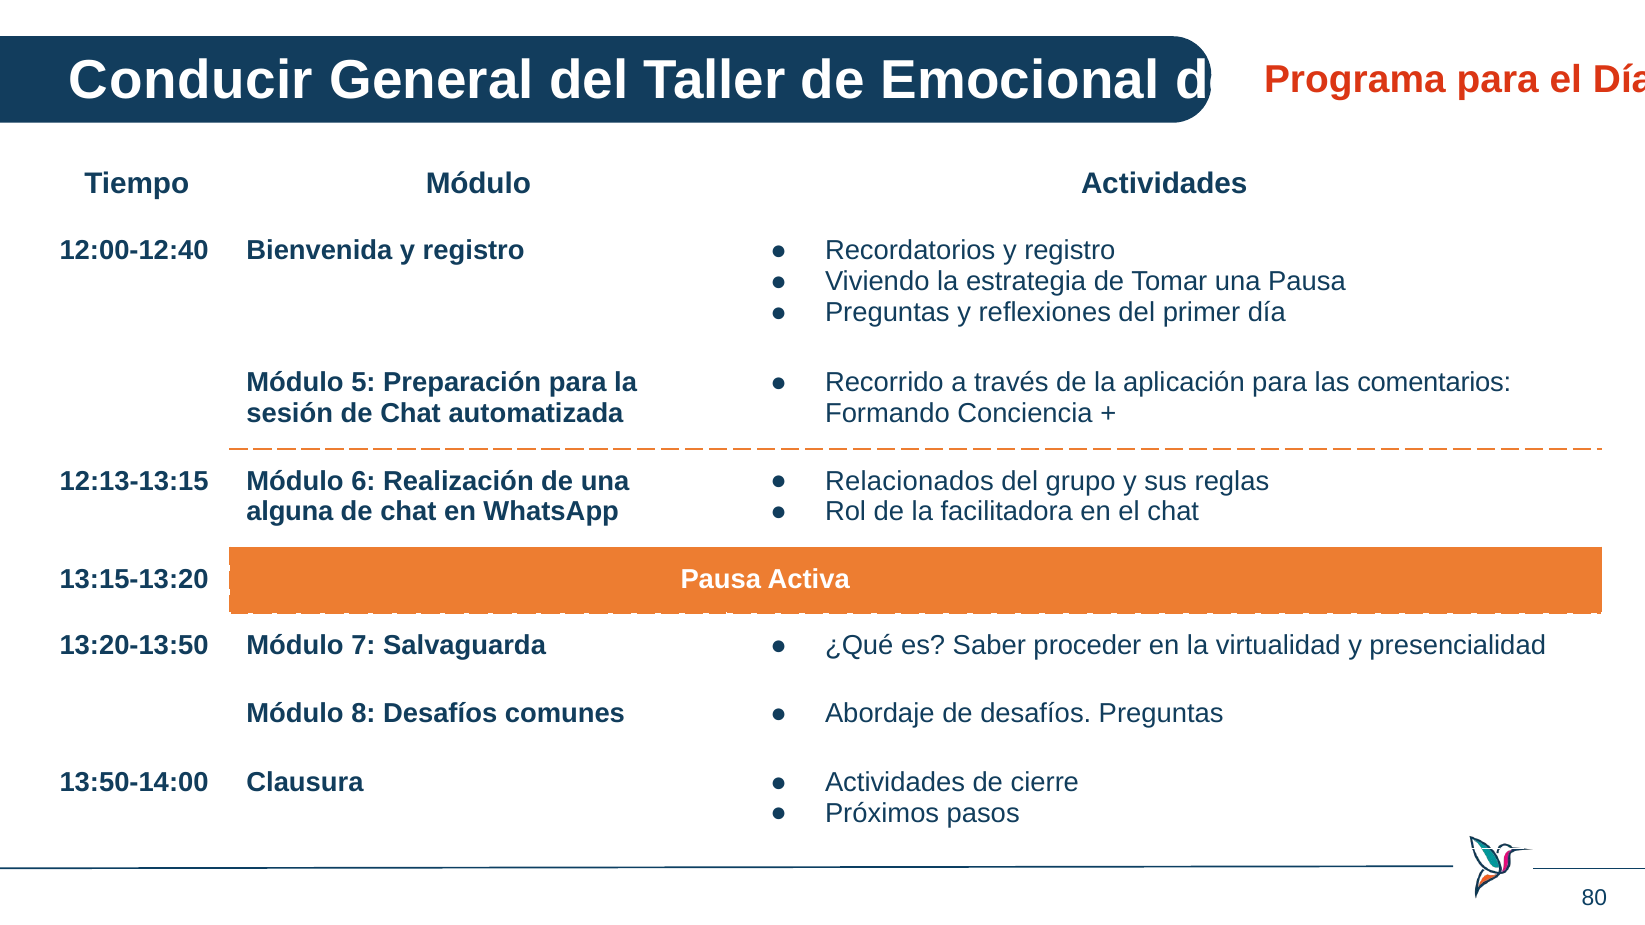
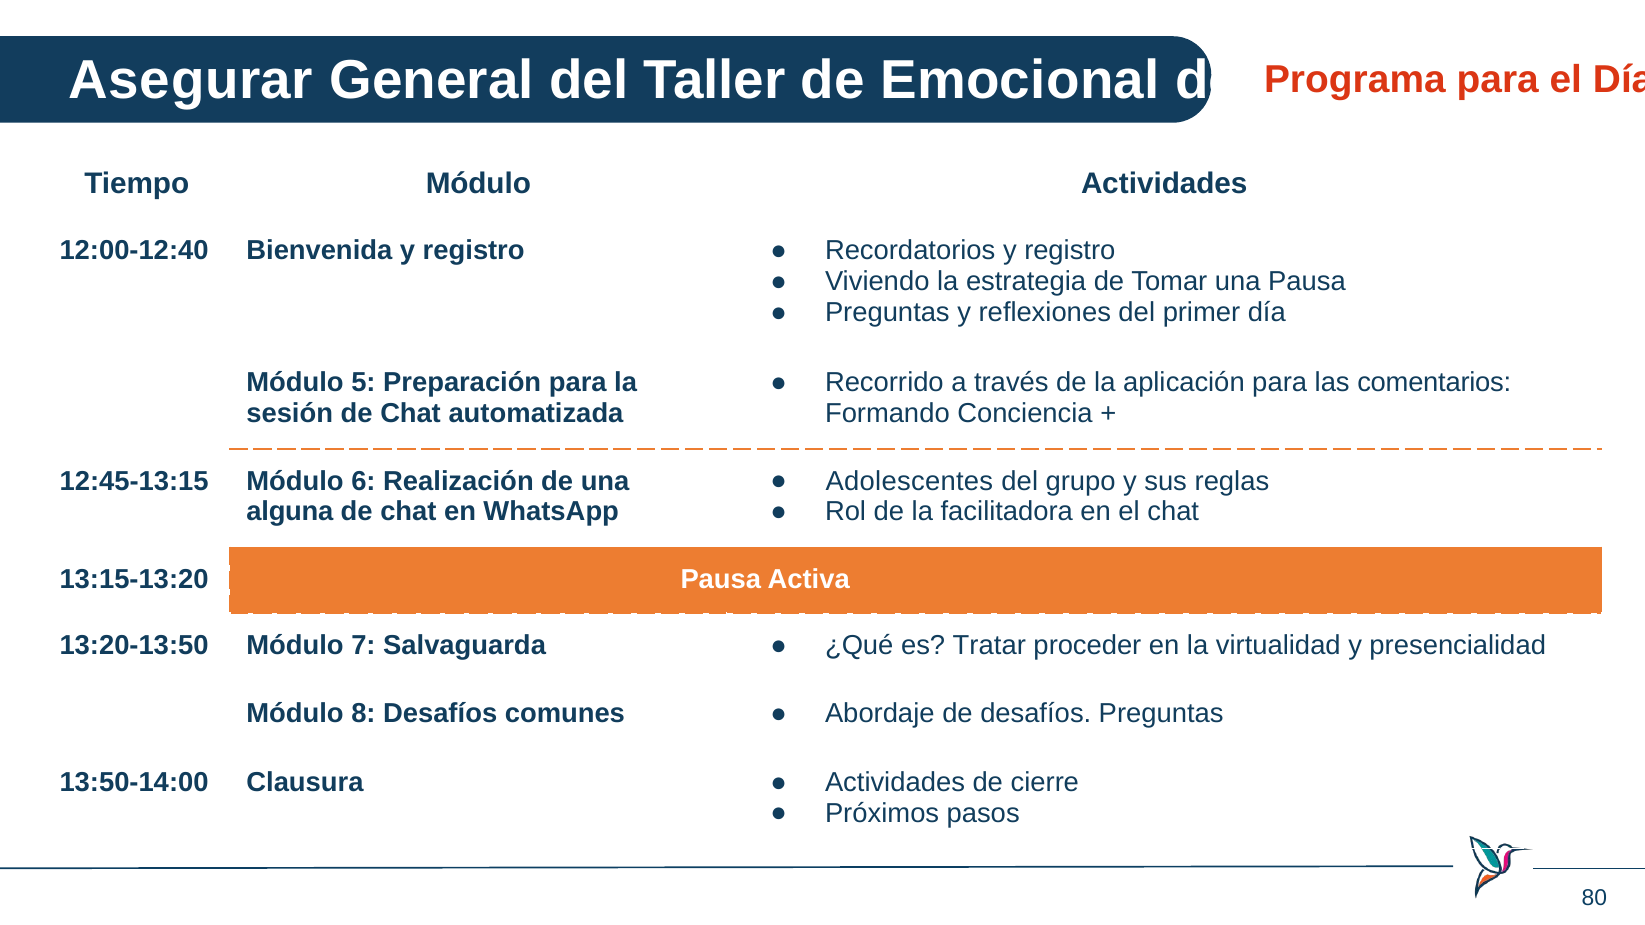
Conducir: Conducir -> Asegurar (191, 80)
12:13-13:15: 12:13-13:15 -> 12:45-13:15 (134, 481)
Relacionados: Relacionados -> Adolescentes (909, 481)
Saber: Saber -> Tratar (989, 646)
